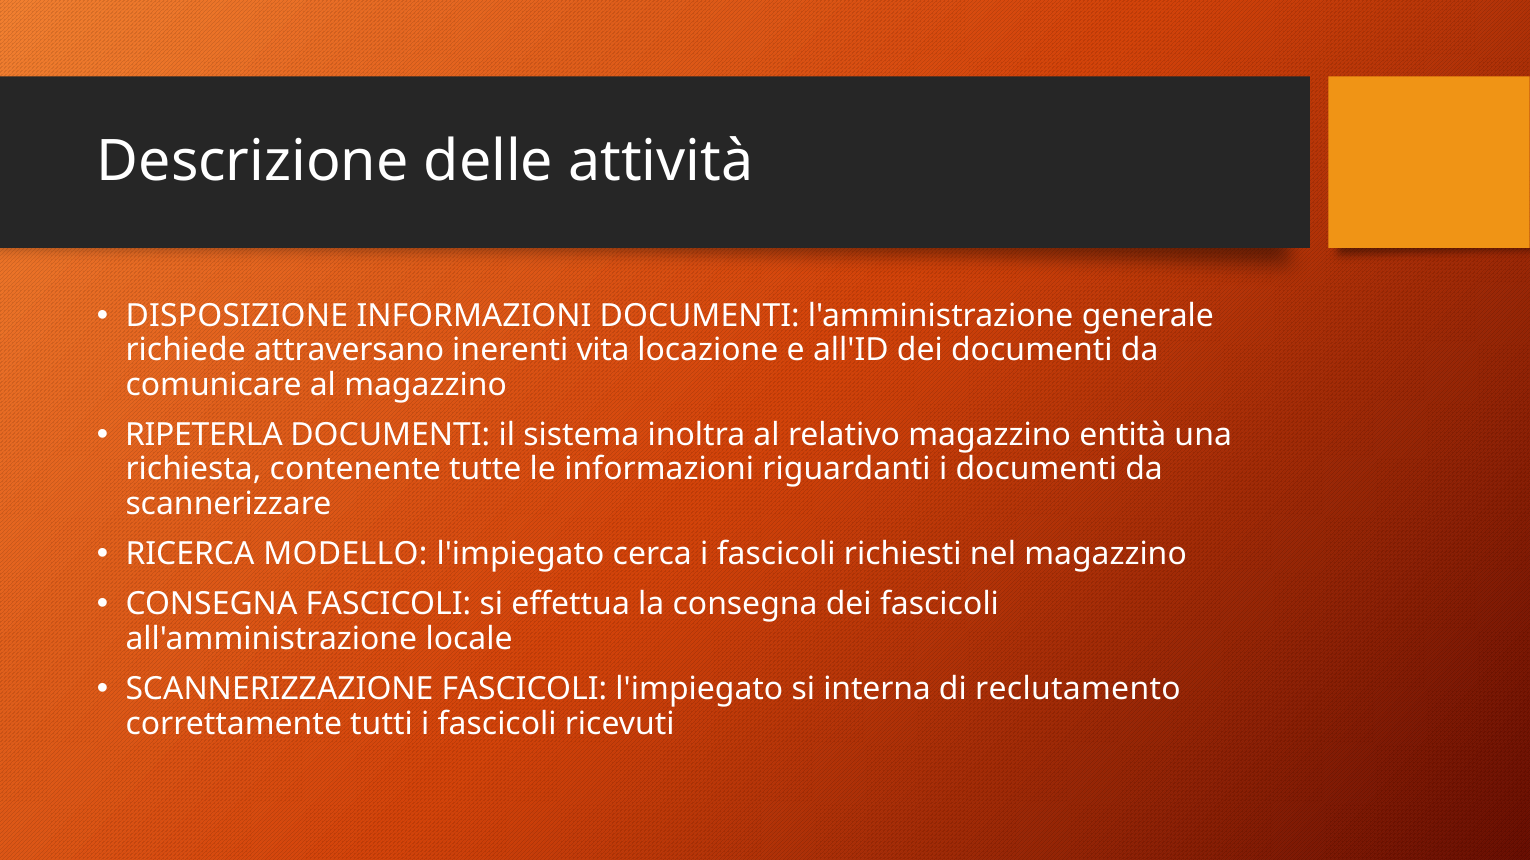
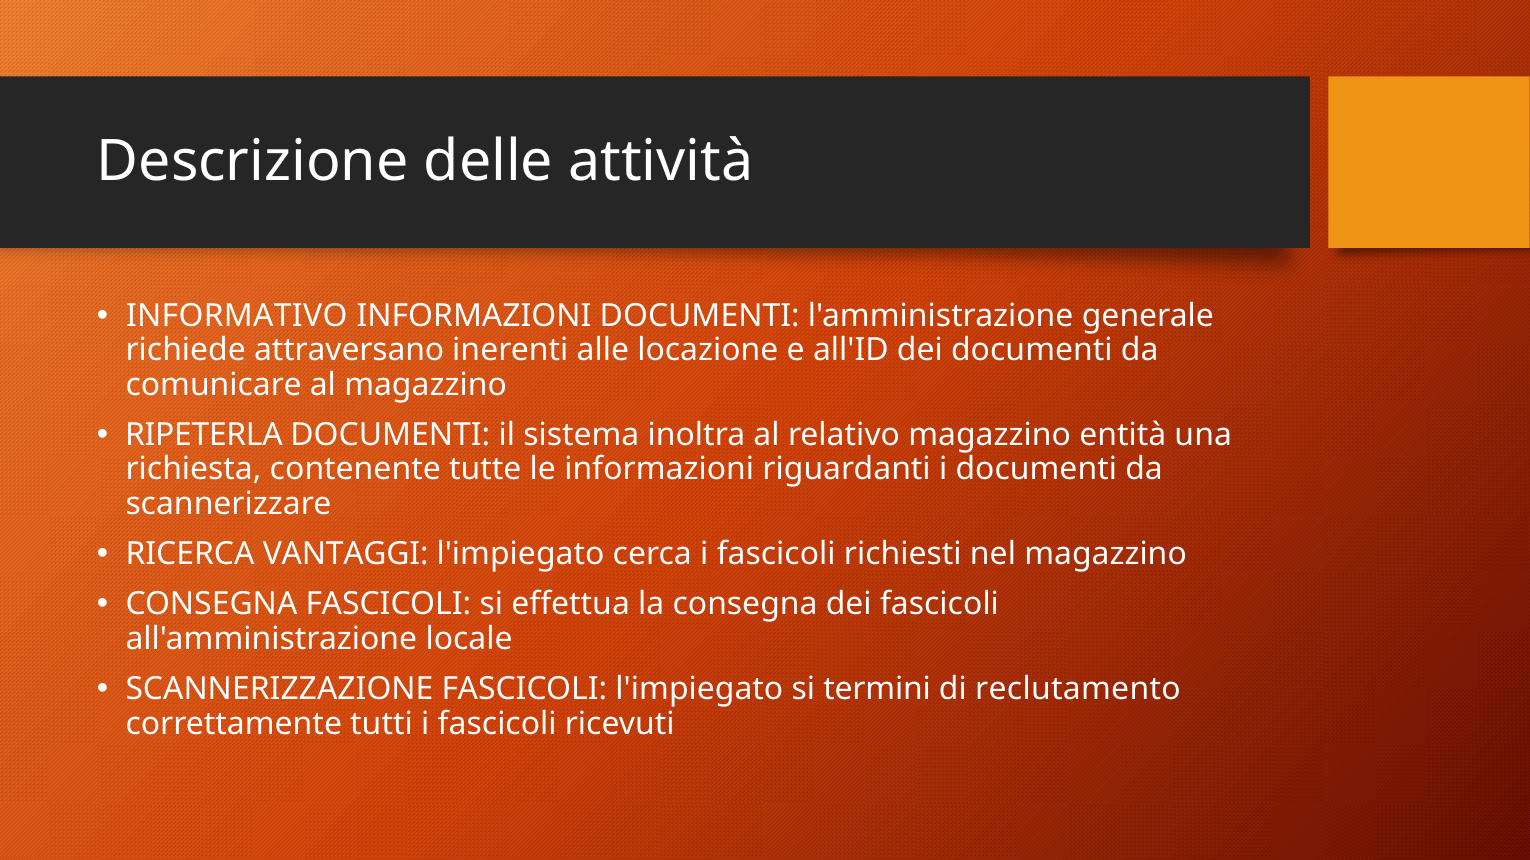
DISPOSIZIONE: DISPOSIZIONE -> INFORMATIVO (237, 316)
vita: vita -> alle (603, 350)
MODELLO: MODELLO -> VANTAGGI (346, 554)
interna: interna -> termini (877, 690)
